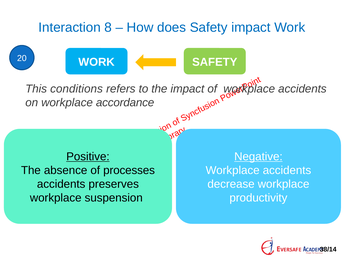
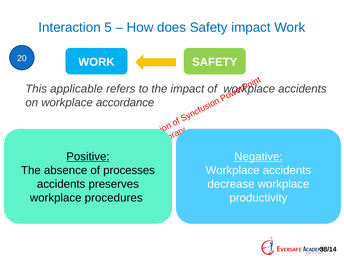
8: 8 -> 5 (108, 27)
conditions: conditions -> applicable (77, 89)
suspension: suspension -> procedures (114, 198)
